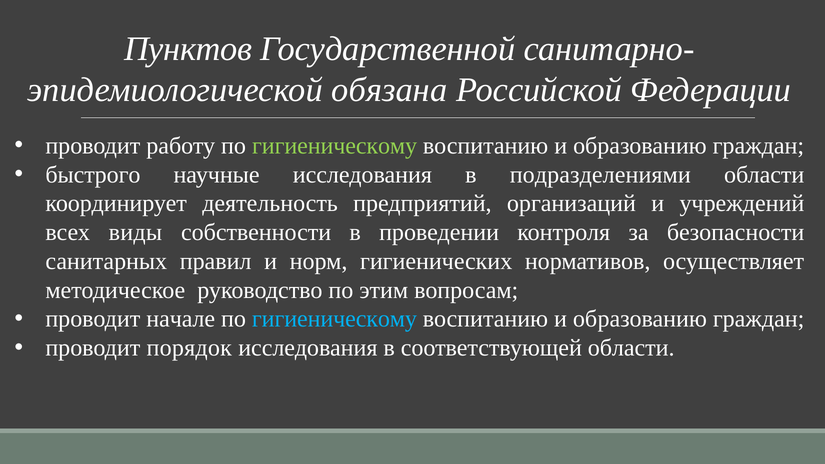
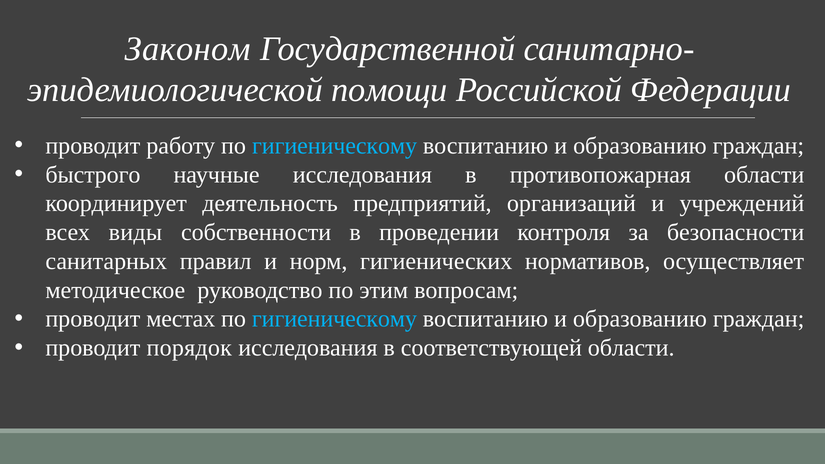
Пунктов: Пунктов -> Законом (188, 49)
обязана: обязана -> помощи (389, 90)
гигиеническому colour: light green -> light blue (335, 146)
подразделениями: подразделениями -> противопожарная (600, 175)
начале: начале -> местах (181, 319)
